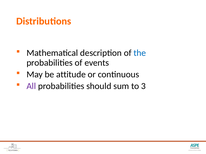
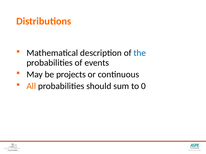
attitude: attitude -> projects (71, 75)
All colour: purple -> orange (31, 86)
3: 3 -> 0 (143, 86)
